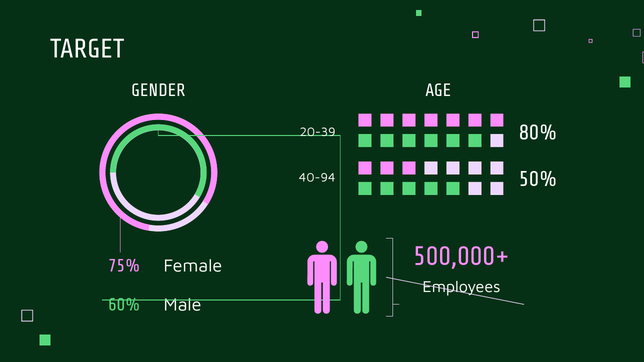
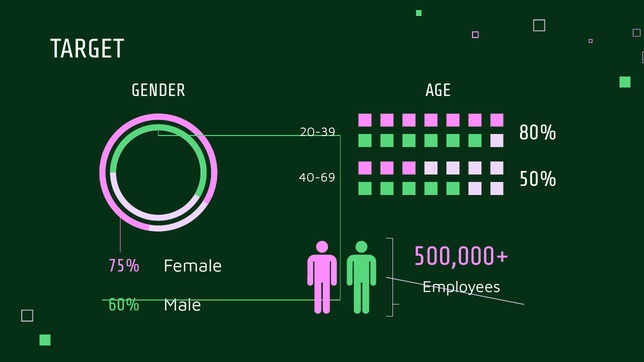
40-94: 40-94 -> 40-69 (317, 178)
